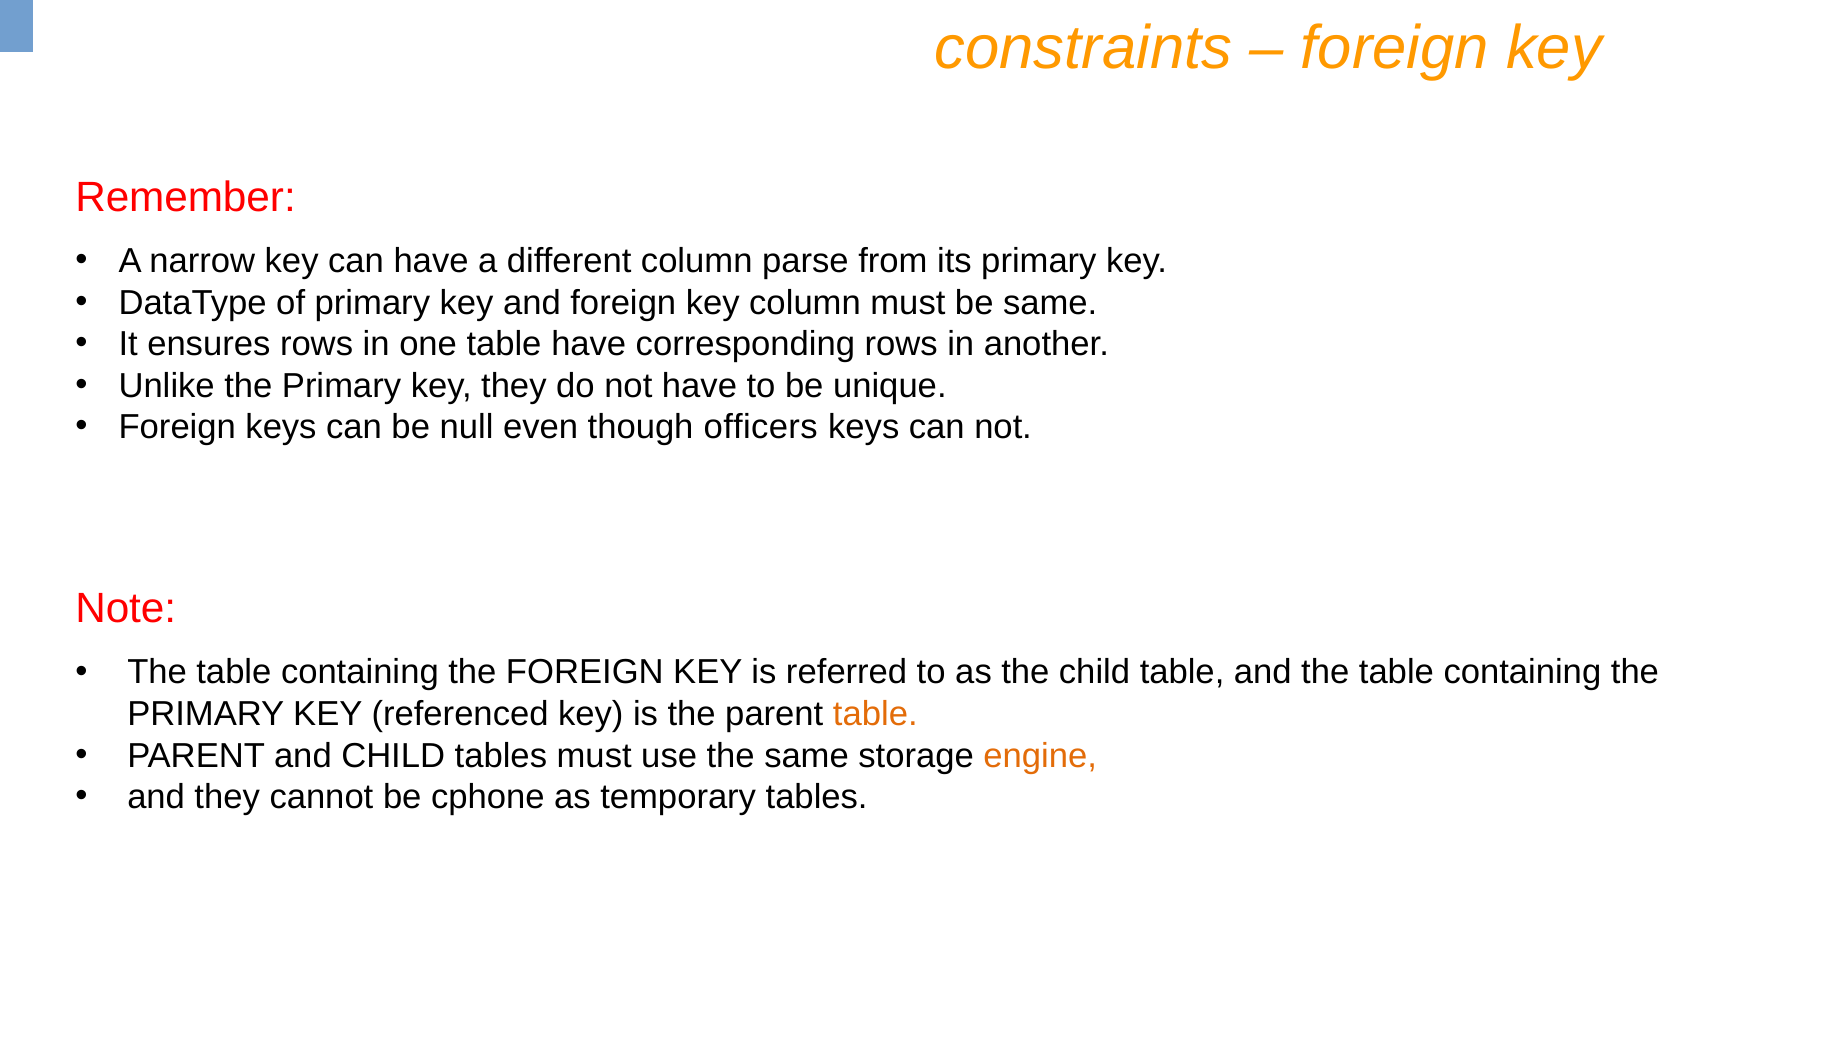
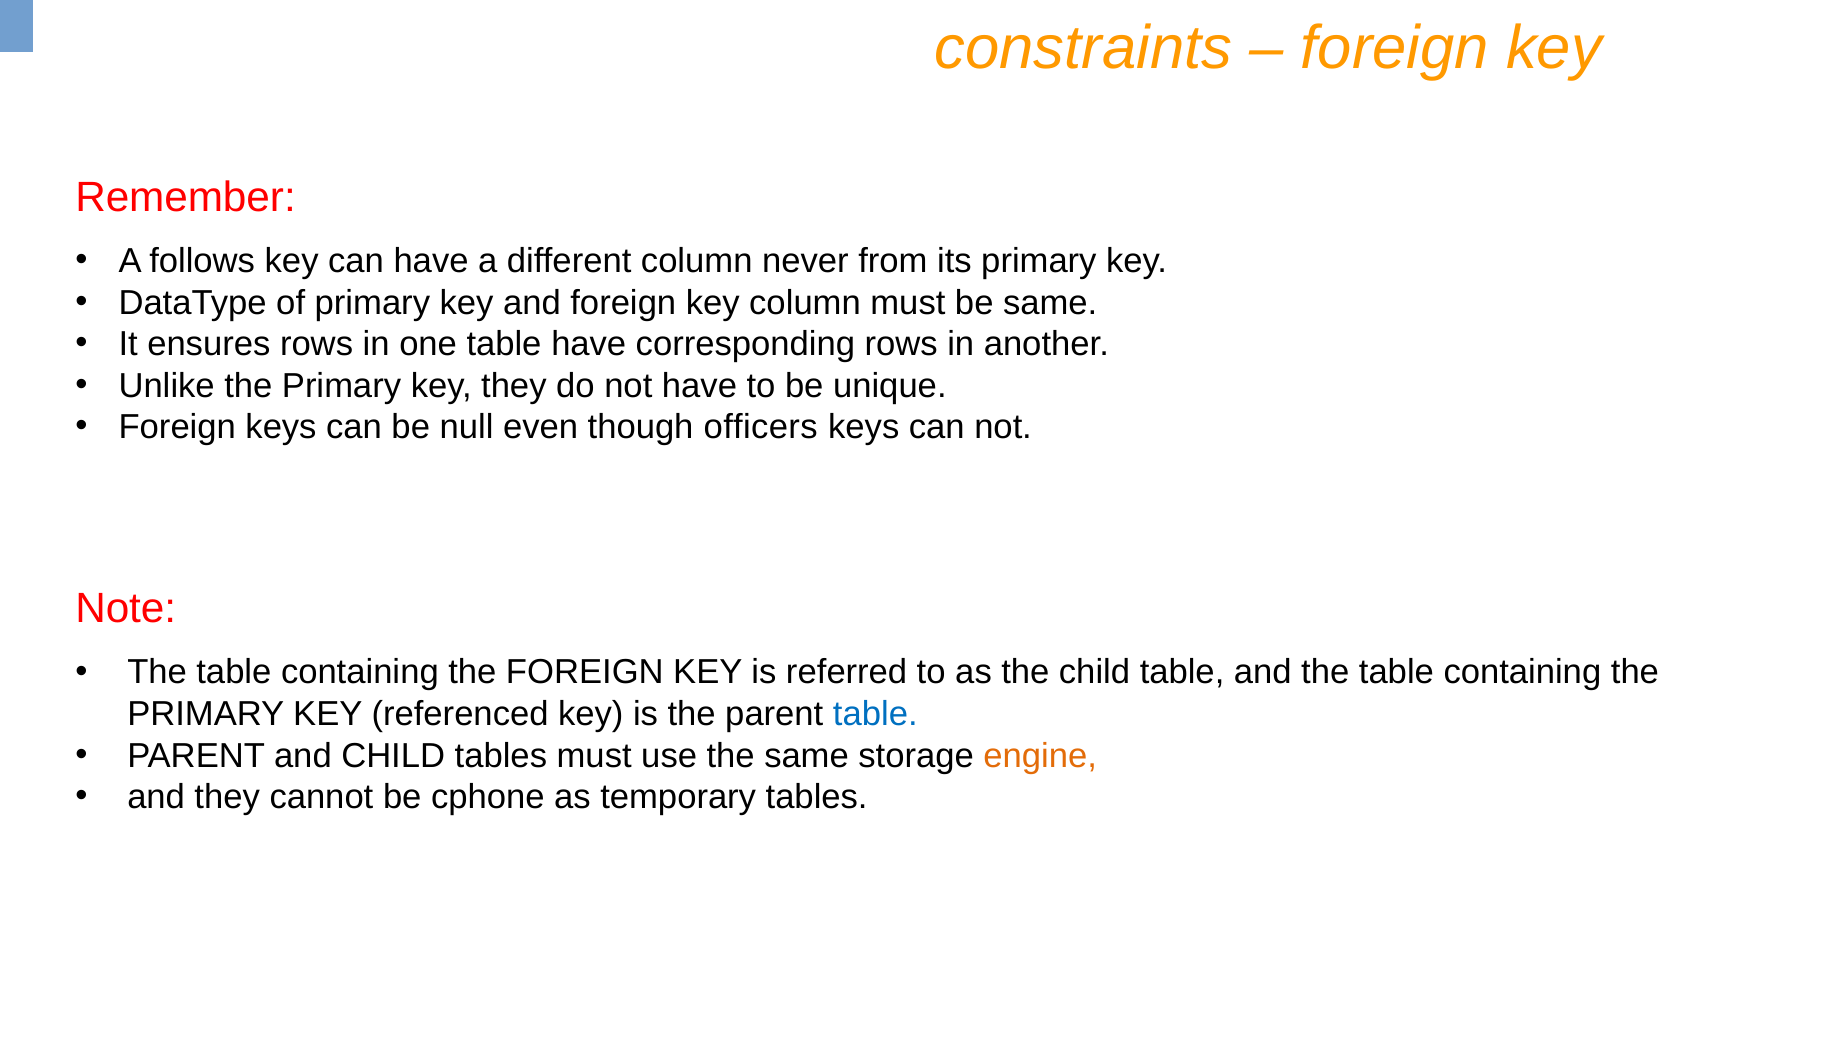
narrow: narrow -> follows (202, 261)
parse: parse -> never (805, 261)
table colour: orange -> blue (875, 714)
